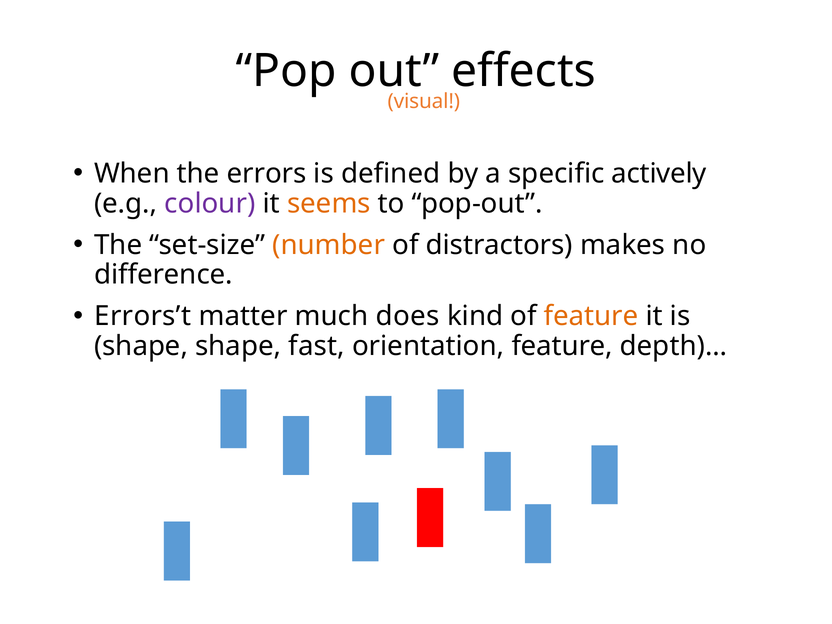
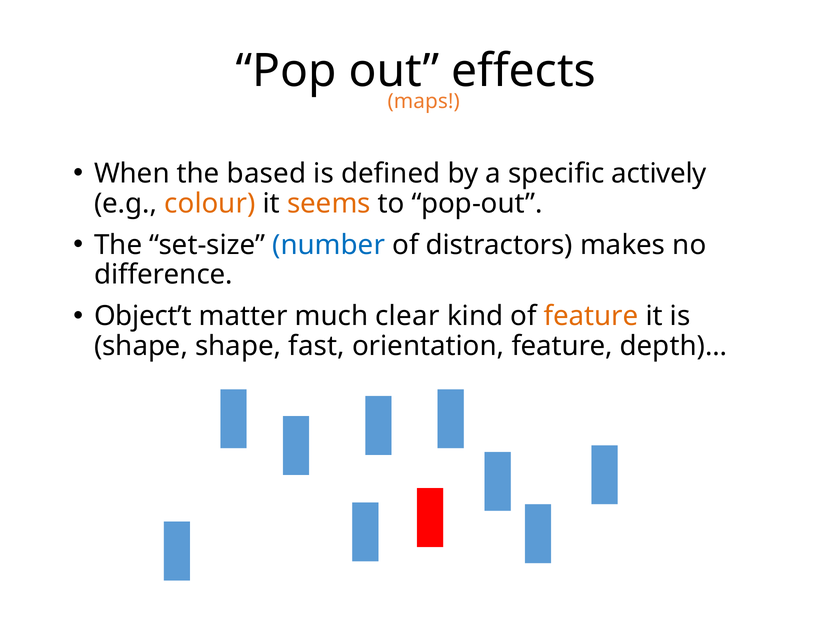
visual: visual -> maps (424, 101)
errors: errors -> based (266, 173)
colour colour: purple -> orange (210, 203)
number colour: orange -> blue (329, 245)
Errors’t: Errors’t -> Object’t (143, 316)
does: does -> clear (408, 316)
